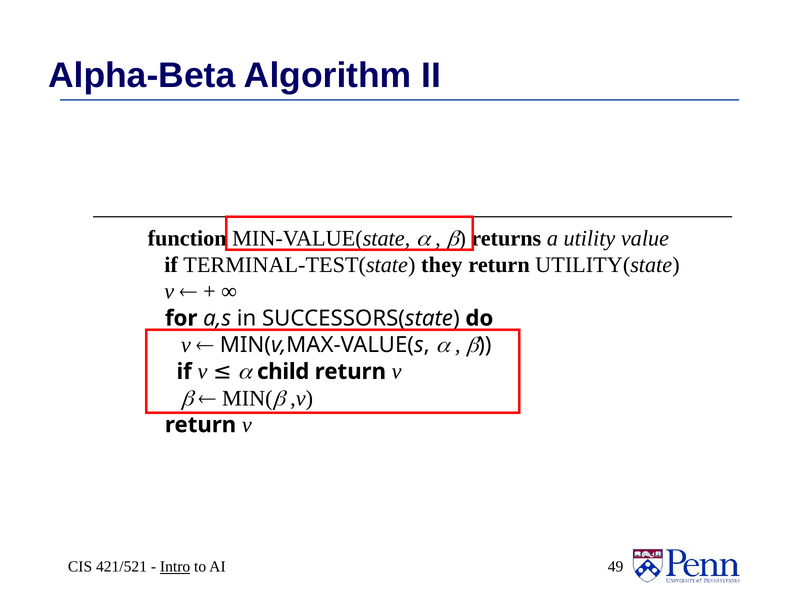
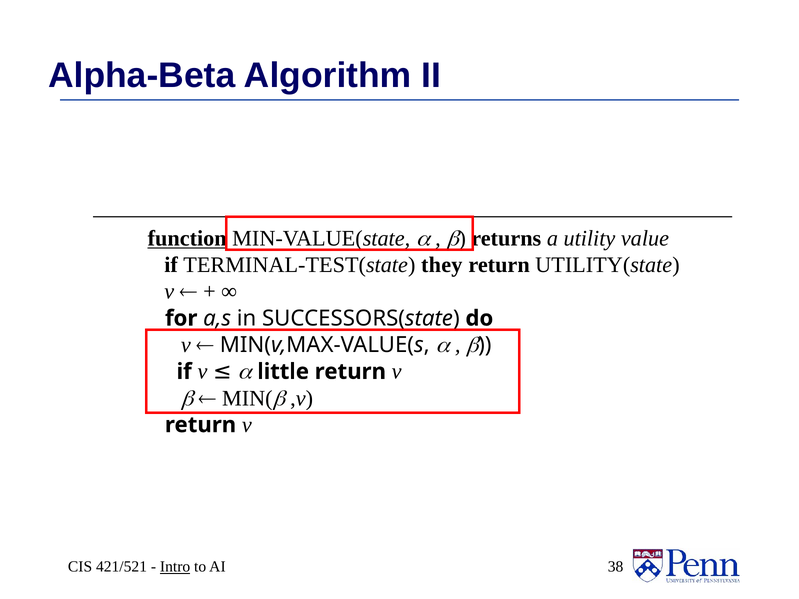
function underline: none -> present (187, 239)
child: child -> little (283, 372)
49: 49 -> 38 (616, 567)
